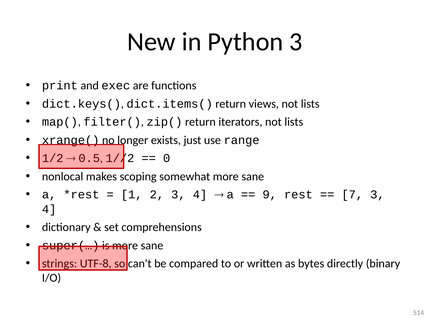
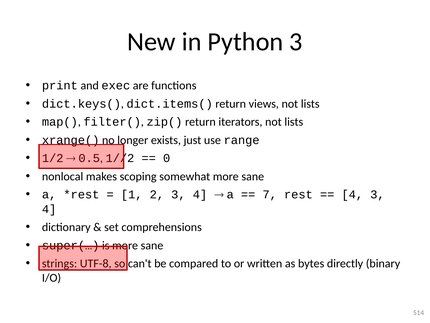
9: 9 -> 7 (270, 194)
7: 7 -> 4 (352, 194)
